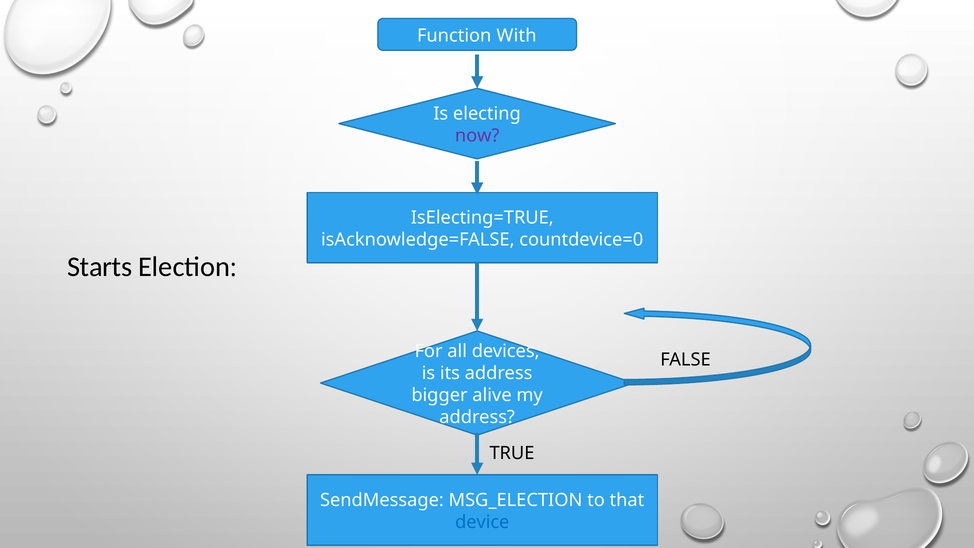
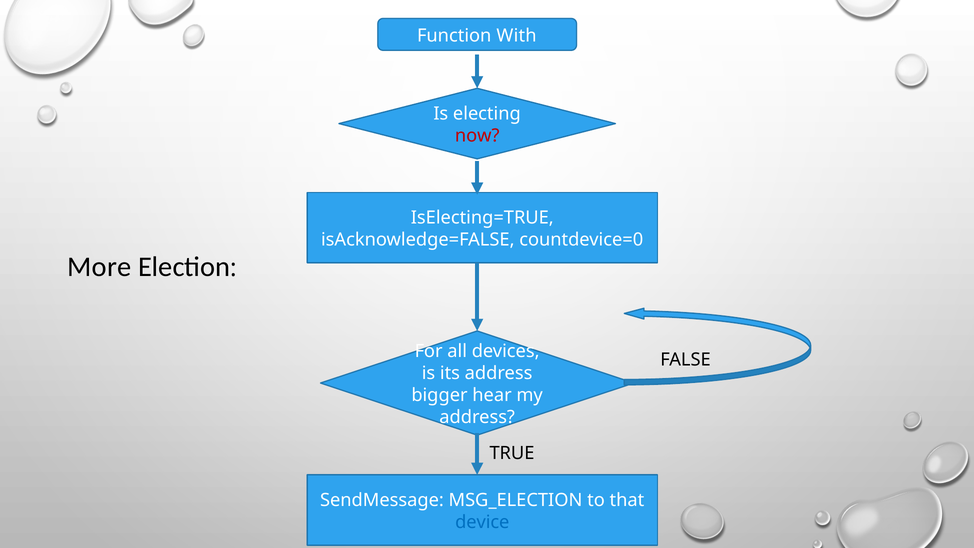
now colour: purple -> red (477, 136)
Starts: Starts -> More (99, 267)
alive: alive -> hear (492, 395)
